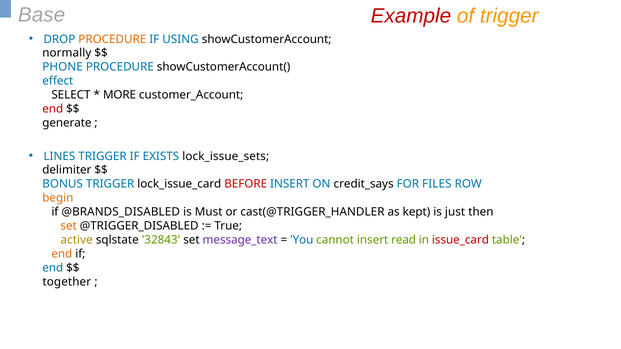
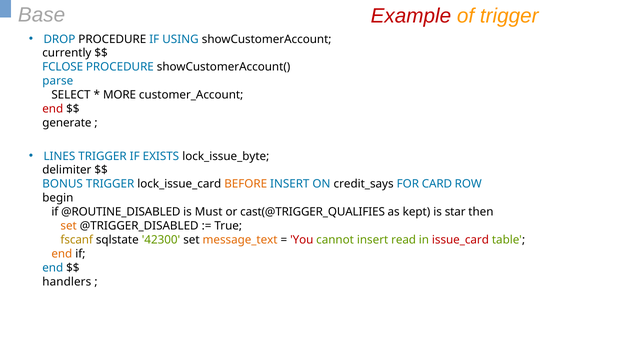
PROCEDURE colour: orange -> black (112, 39)
normally: normally -> currently (67, 53)
PHONE: PHONE -> FCLOSE (63, 67)
effect: effect -> parse (58, 81)
lock_issue_sets: lock_issue_sets -> lock_issue_byte (226, 156)
BEFORE colour: red -> orange (246, 184)
FILES: FILES -> CARD (437, 184)
begin colour: orange -> black (58, 198)
@BRANDS_DISABLED: @BRANDS_DISABLED -> @ROUTINE_DISABLED (121, 212)
cast(@TRIGGER_HANDLER: cast(@TRIGGER_HANDLER -> cast(@TRIGGER_QUALIFIES (313, 212)
just: just -> star (455, 212)
active: active -> fscanf (77, 240)
32843: 32843 -> 42300 (161, 240)
message_text colour: purple -> orange (240, 240)
You colour: blue -> red (302, 240)
together: together -> handlers (67, 282)
